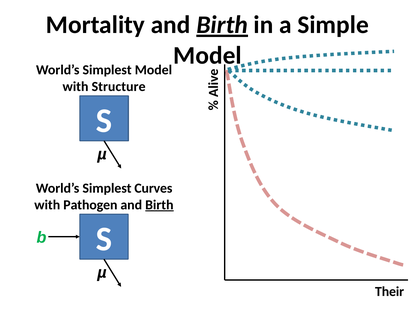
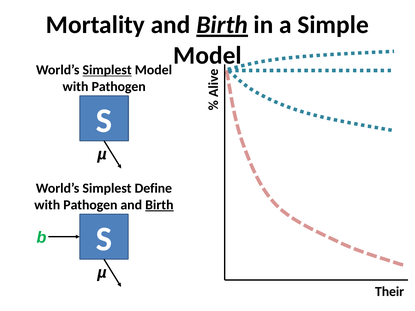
Simplest underline: none -> present (107, 70)
Structure: Structure -> Pathogen (119, 87)
Curves: Curves -> Define (153, 189)
